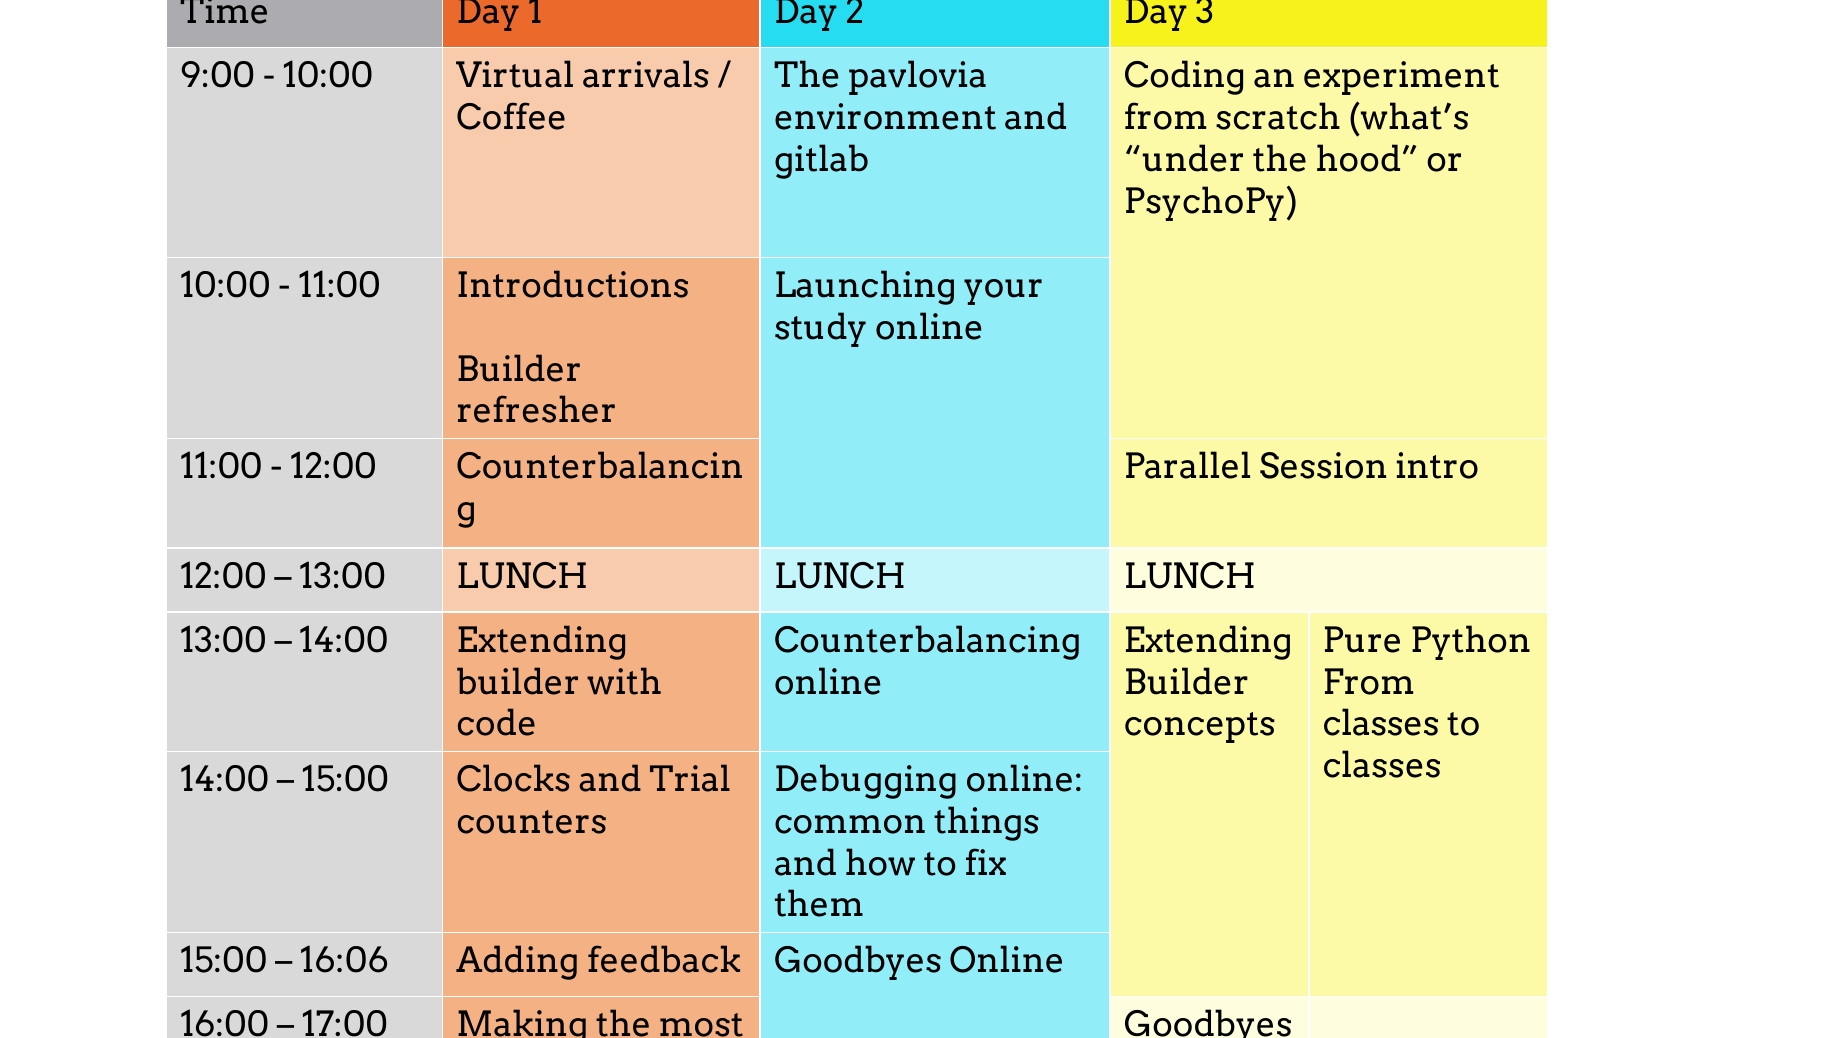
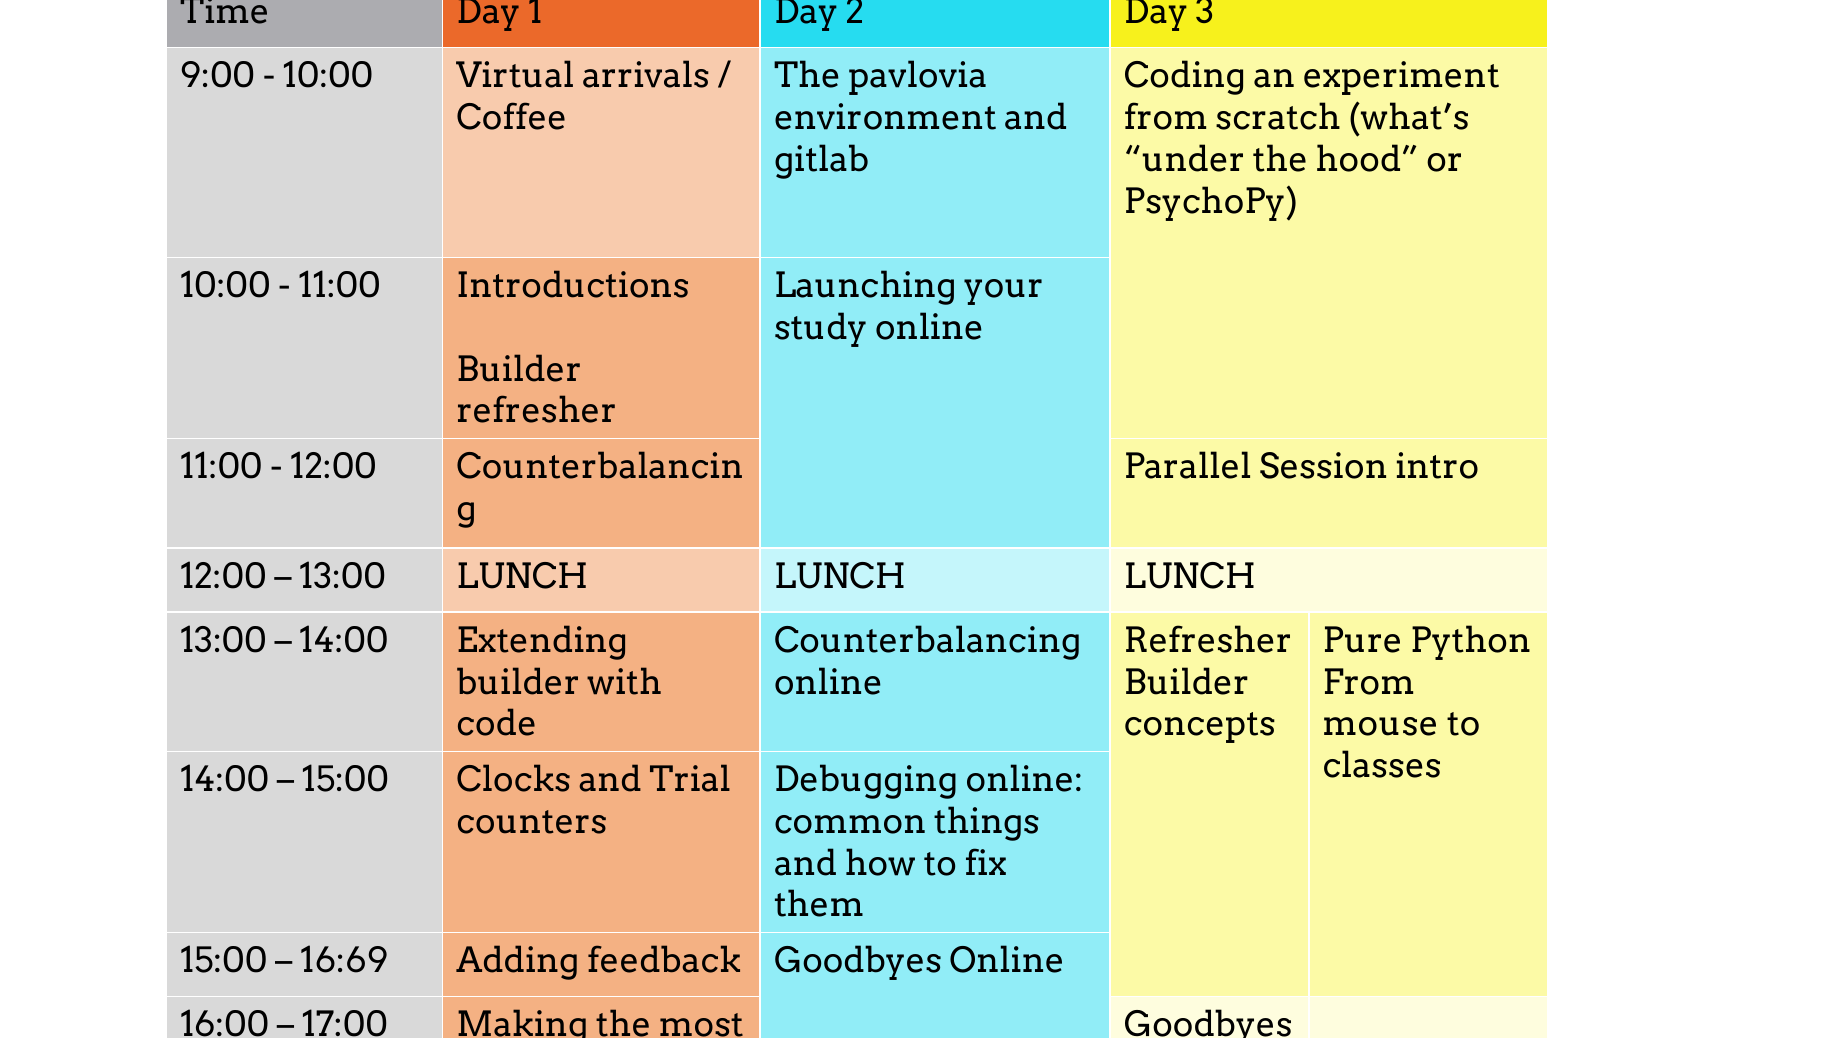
Extending: Extending -> Refresher (1208, 641)
classes: classes -> mouse (1381, 724)
16:06: 16:06 -> 16:69 (344, 961)
